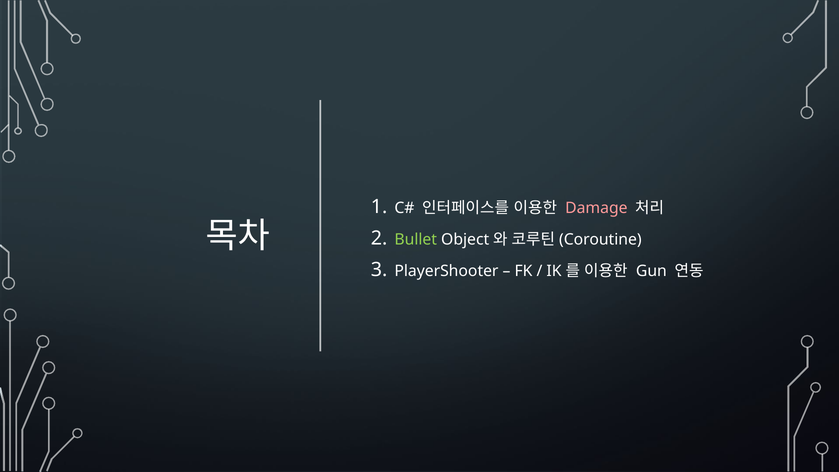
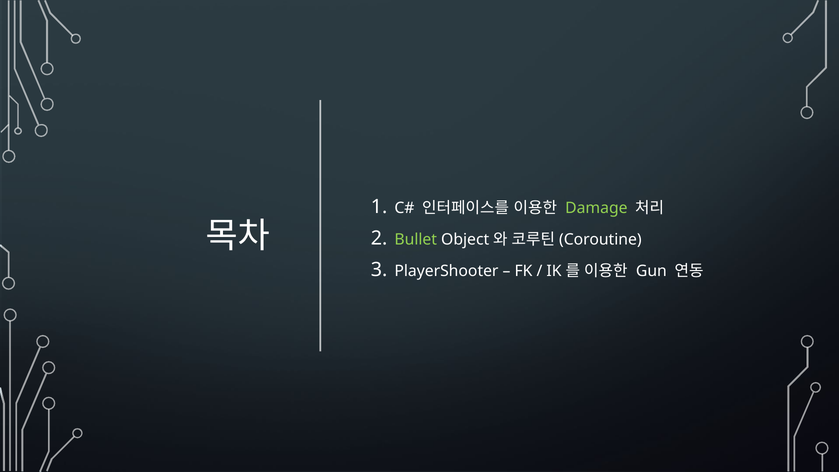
Damage colour: pink -> light green (596, 208)
